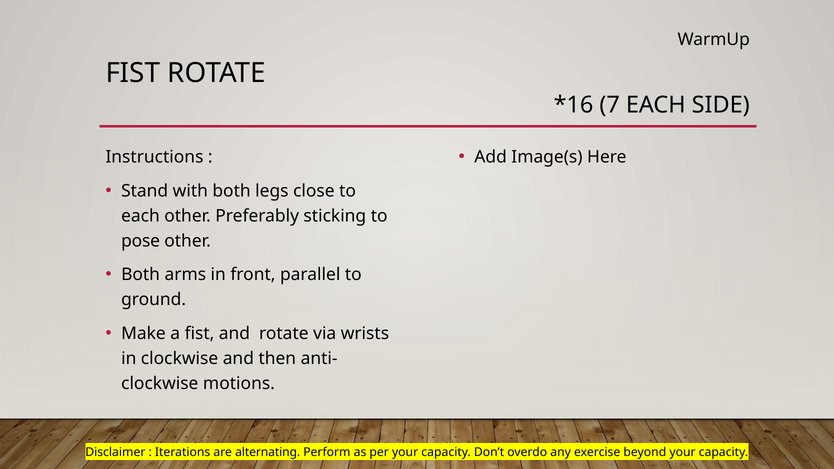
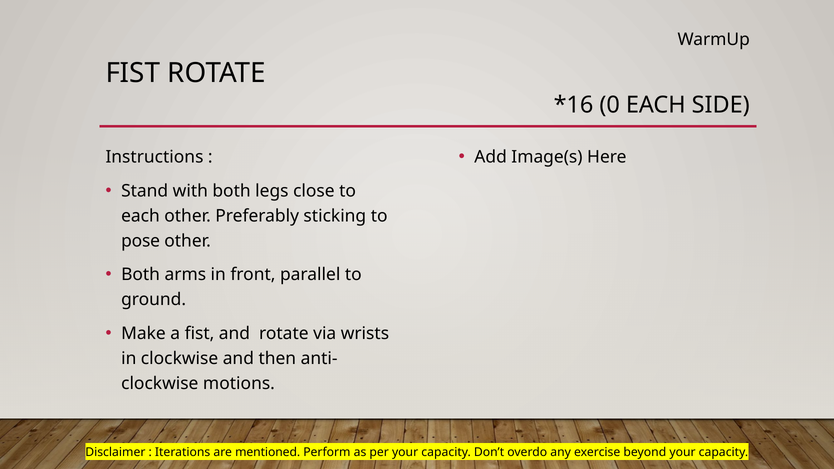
7: 7 -> 0 (610, 105)
alternating: alternating -> mentioned (268, 452)
